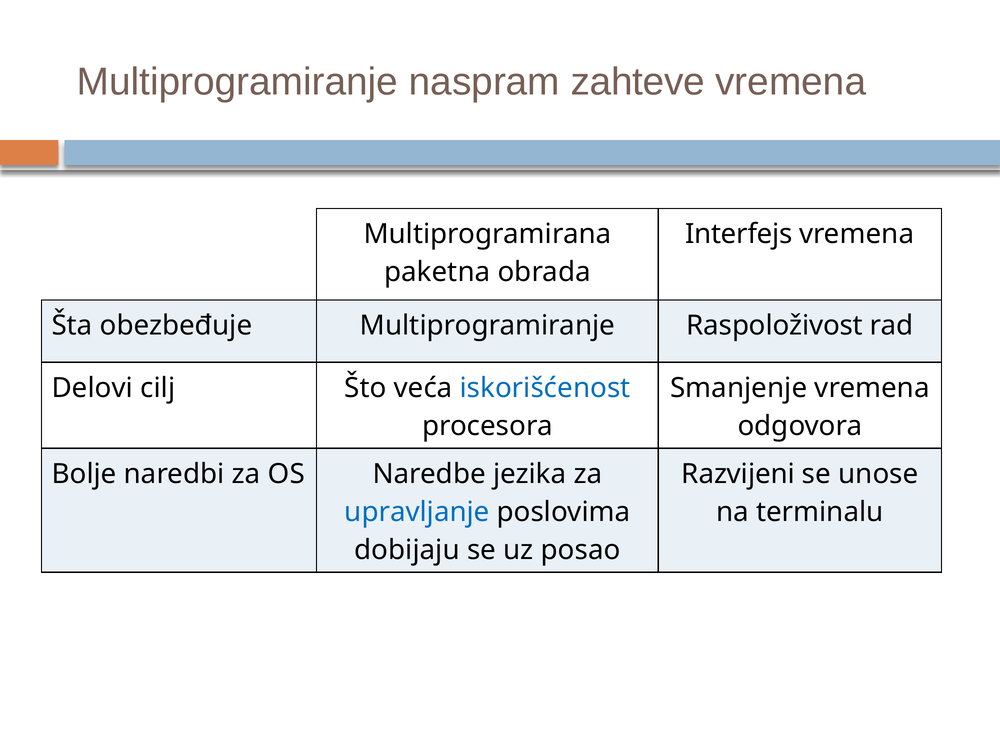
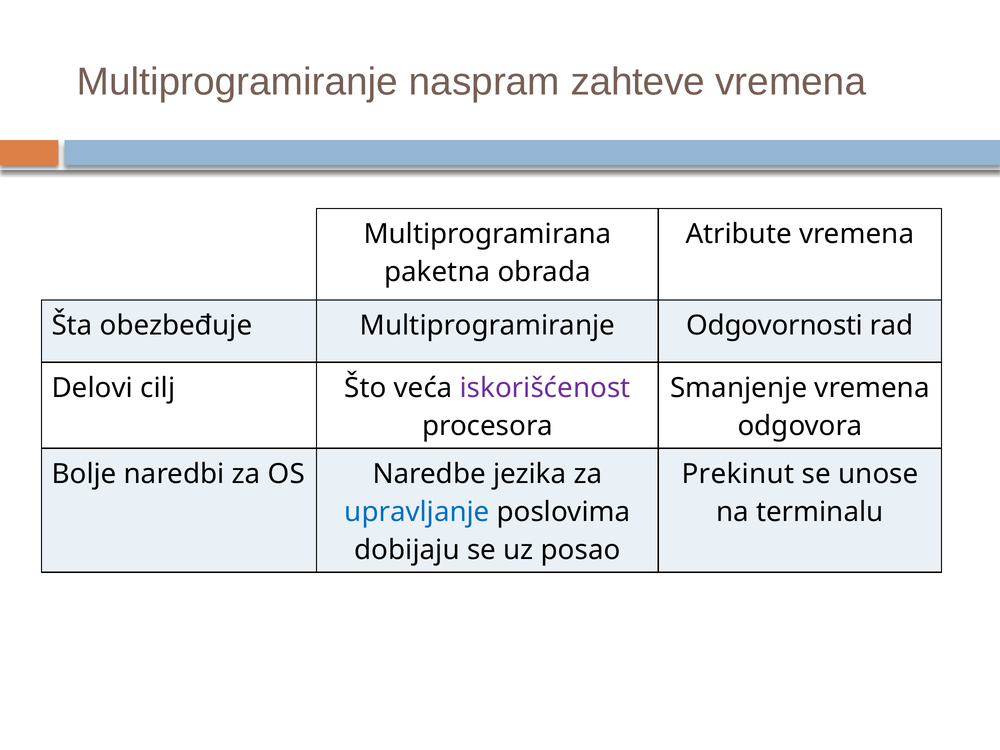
Interfejs: Interfejs -> Atribute (739, 234)
Raspoloživost: Raspoloživost -> Odgovornosti (775, 326)
iskorišćenost colour: blue -> purple (545, 388)
Razvijeni: Razvijeni -> Prekinut (738, 474)
